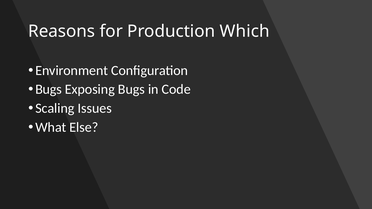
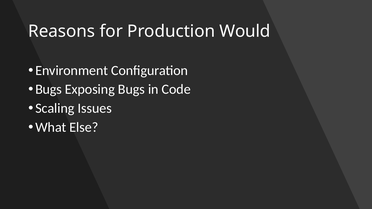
Which: Which -> Would (245, 31)
